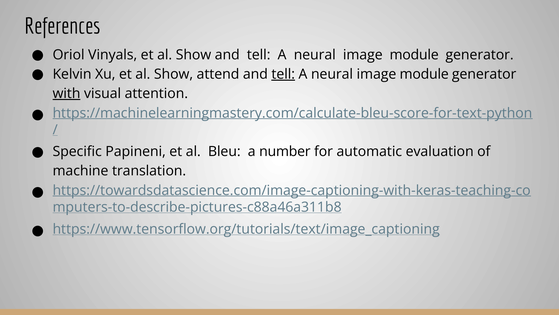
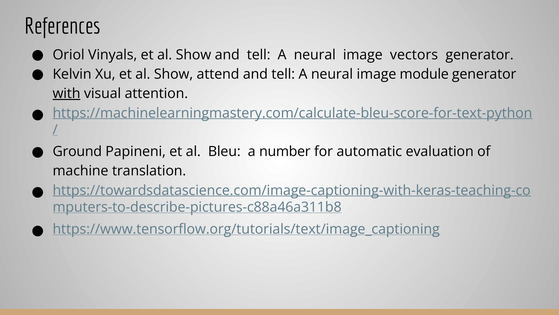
module: module -> vectors (414, 55)
tell underline: present -> none (283, 74)
Specific: Specific -> Ground (77, 151)
